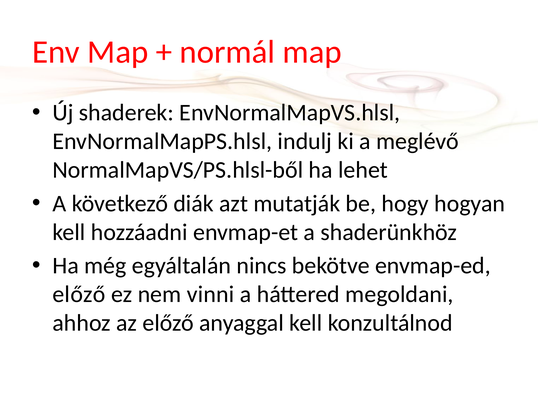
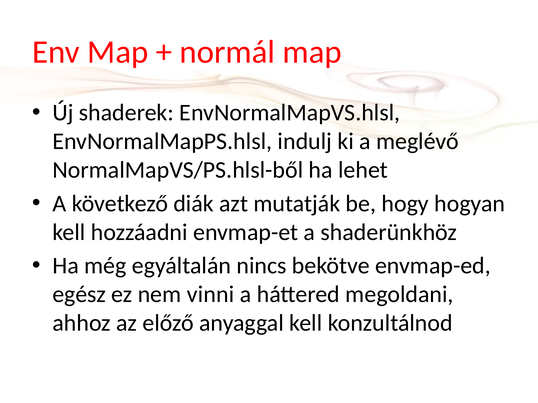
előző: előző -> egész (79, 295)
